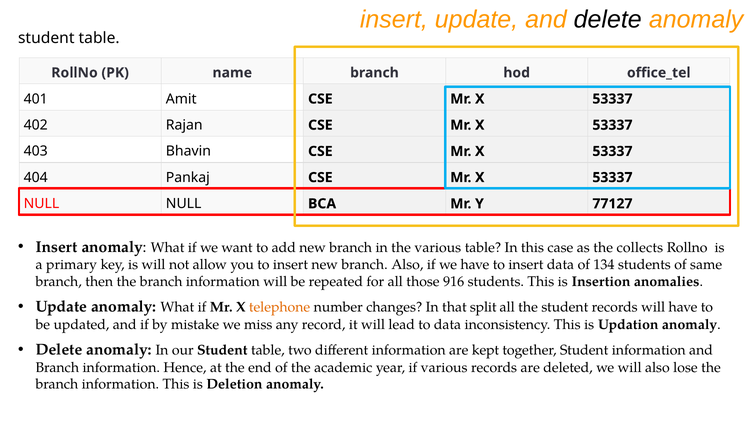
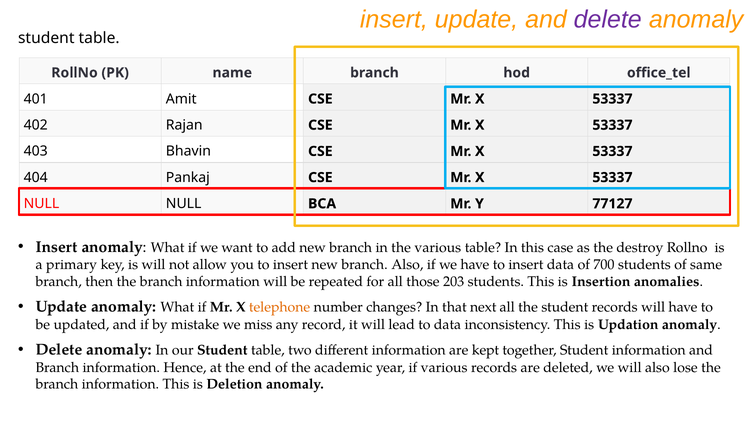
delete colour: black -> purple (608, 19)
collects: collects -> destroy (640, 248)
134: 134 -> 700 (604, 265)
916: 916 -> 203 (454, 282)
split: split -> next (483, 307)
